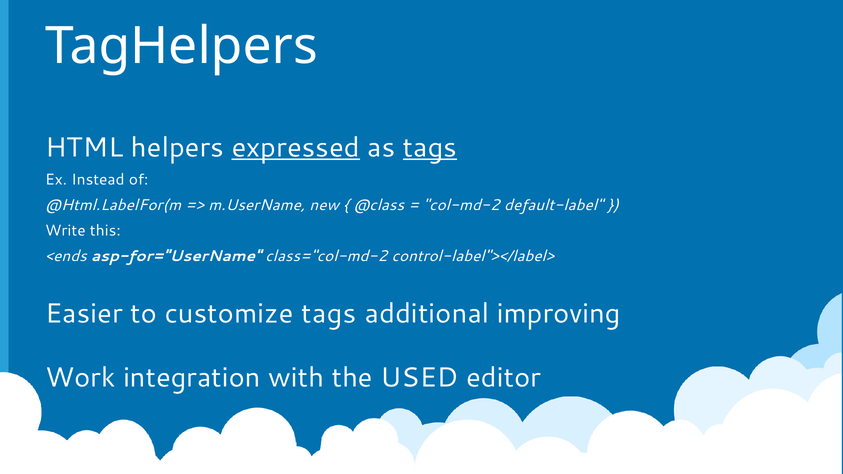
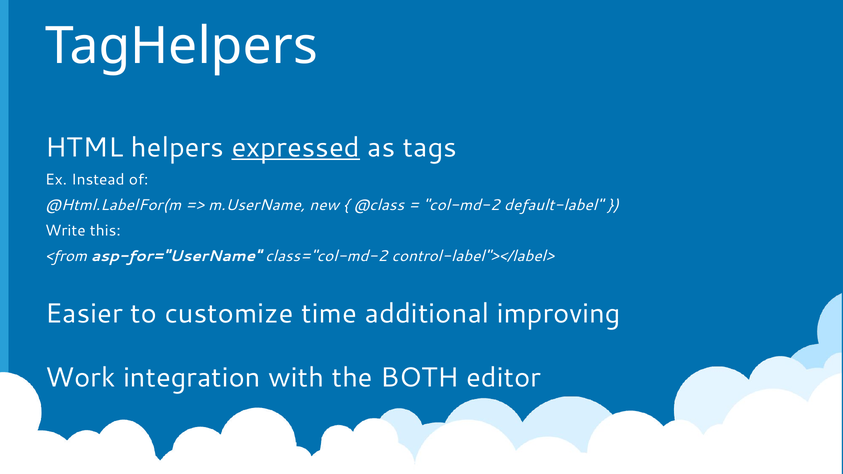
tags underline: present -> none (430, 148)
<ends: <ends -> <from (66, 256)
customize tags: tags -> time (329, 314)
USED: USED -> BOTH (420, 378)
